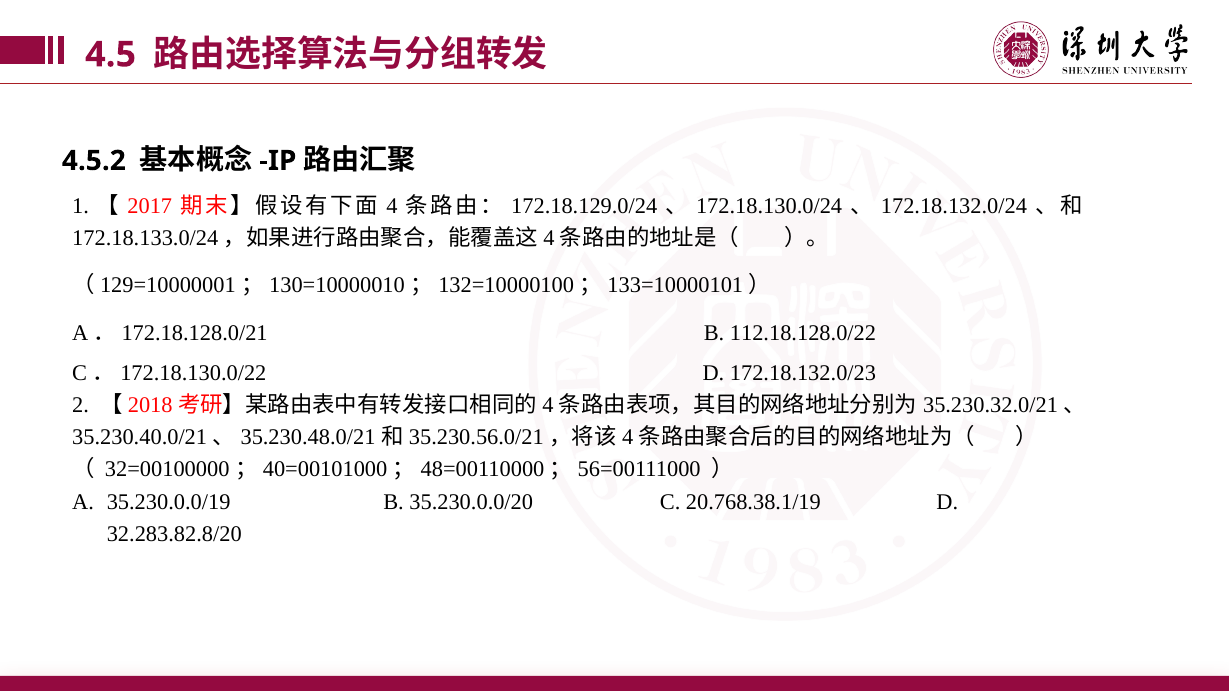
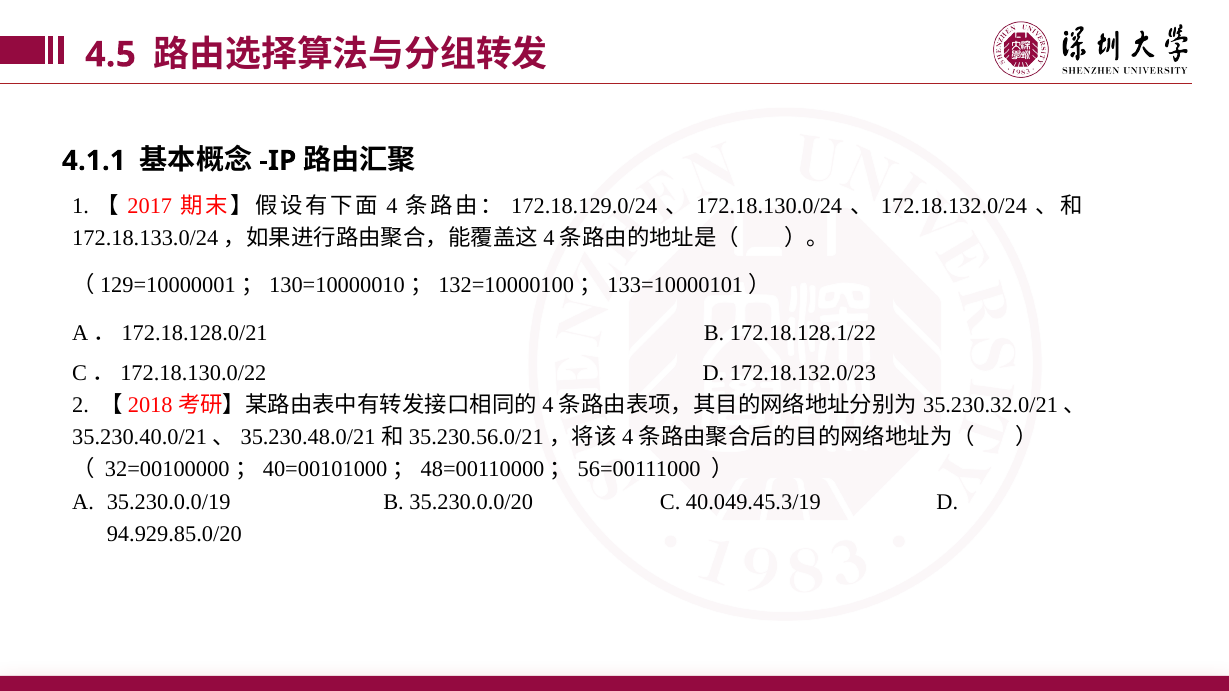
4.5.2: 4.5.2 -> 4.1.1 (94, 161)
112.18.128.0/22: 112.18.128.0/22 -> 172.18.128.1/22 (803, 333)
20.768.38.1/19: 20.768.38.1/19 -> 40.049.45.3/19 (753, 502)
32.283.82.8/20: 32.283.82.8/20 -> 94.929.85.0/20 (174, 534)
